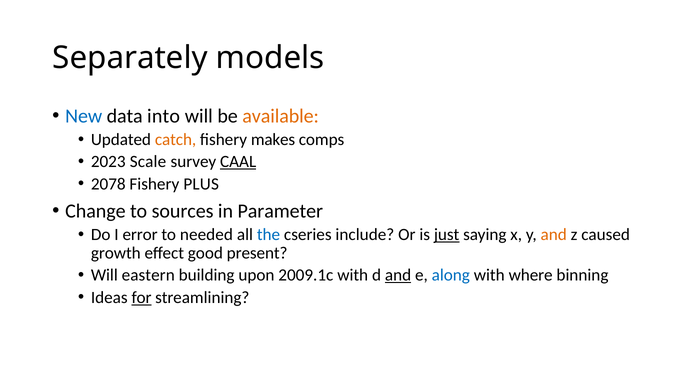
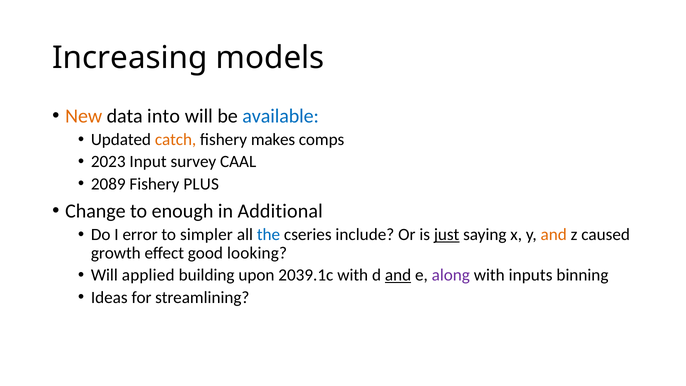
Separately: Separately -> Increasing (130, 58)
New colour: blue -> orange (84, 116)
available colour: orange -> blue (281, 116)
Scale: Scale -> Input (148, 162)
CAAL underline: present -> none (238, 162)
2078: 2078 -> 2089 (108, 184)
sources: sources -> enough (183, 211)
Parameter: Parameter -> Additional (280, 211)
needed: needed -> simpler (206, 235)
present: present -> looking (257, 253)
eastern: eastern -> applied (148, 275)
2009.1c: 2009.1c -> 2039.1c (306, 275)
along colour: blue -> purple (451, 275)
where: where -> inputs (531, 275)
for underline: present -> none (142, 297)
